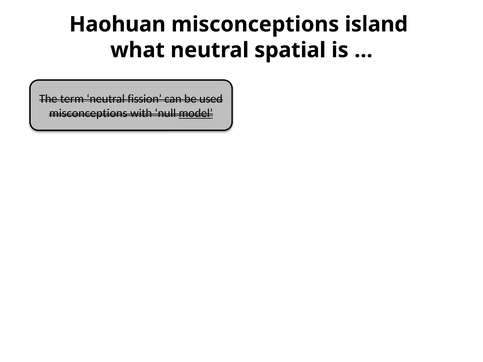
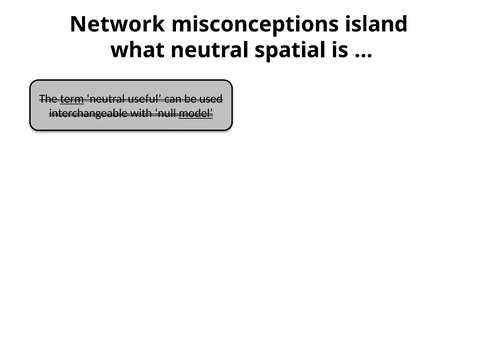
Haohuan: Haohuan -> Network (117, 24)
term underline: none -> present (72, 99)
fission: fission -> useful (145, 99)
misconceptions: misconceptions -> interchangeable (88, 113)
